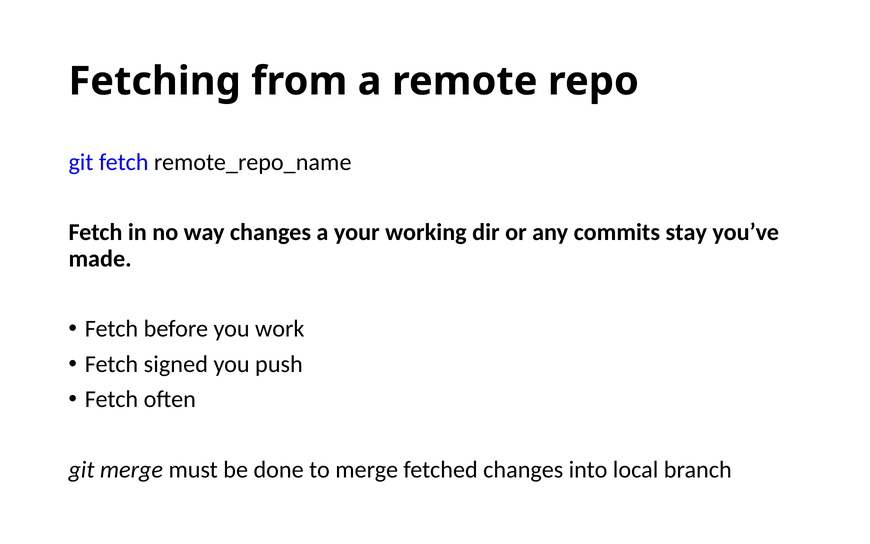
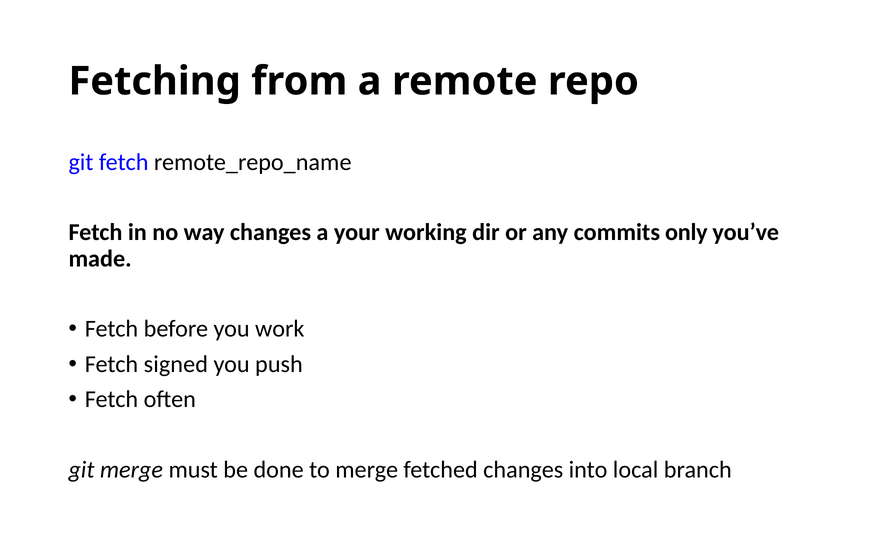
stay: stay -> only (686, 232)
